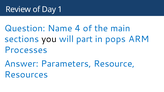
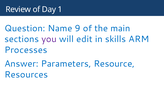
4: 4 -> 9 (78, 28)
you colour: black -> purple (49, 39)
part: part -> edit (84, 39)
pops: pops -> skills (115, 39)
